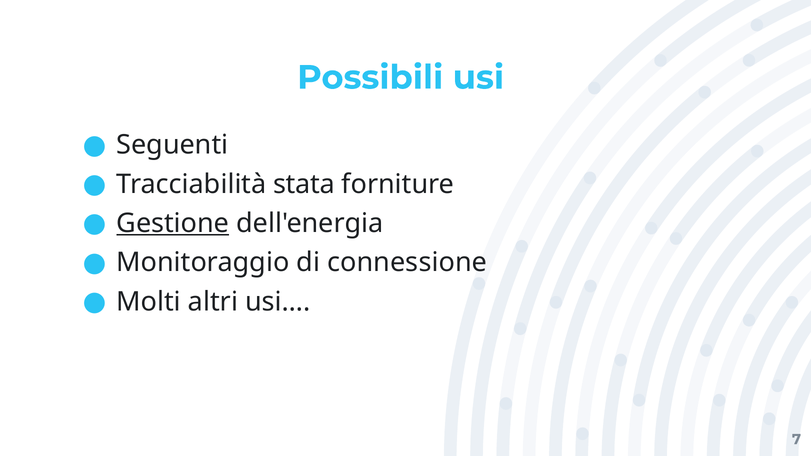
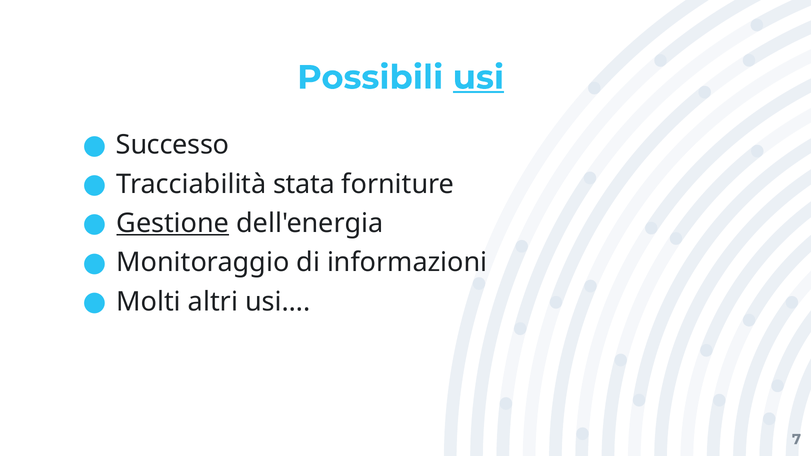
usi underline: none -> present (478, 78)
Seguenti: Seguenti -> Successo (173, 145)
connessione: connessione -> informazioni (407, 263)
